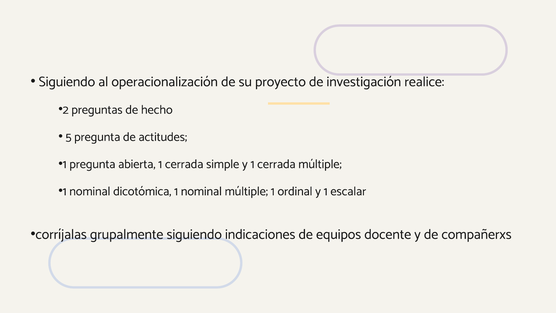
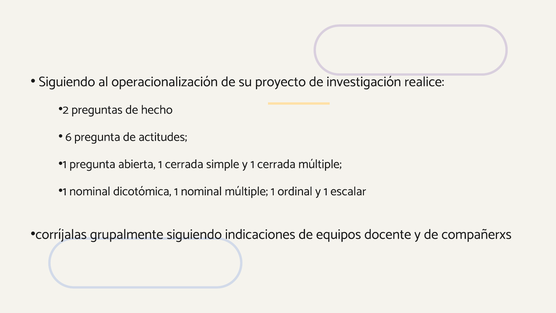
5: 5 -> 6 (68, 137)
